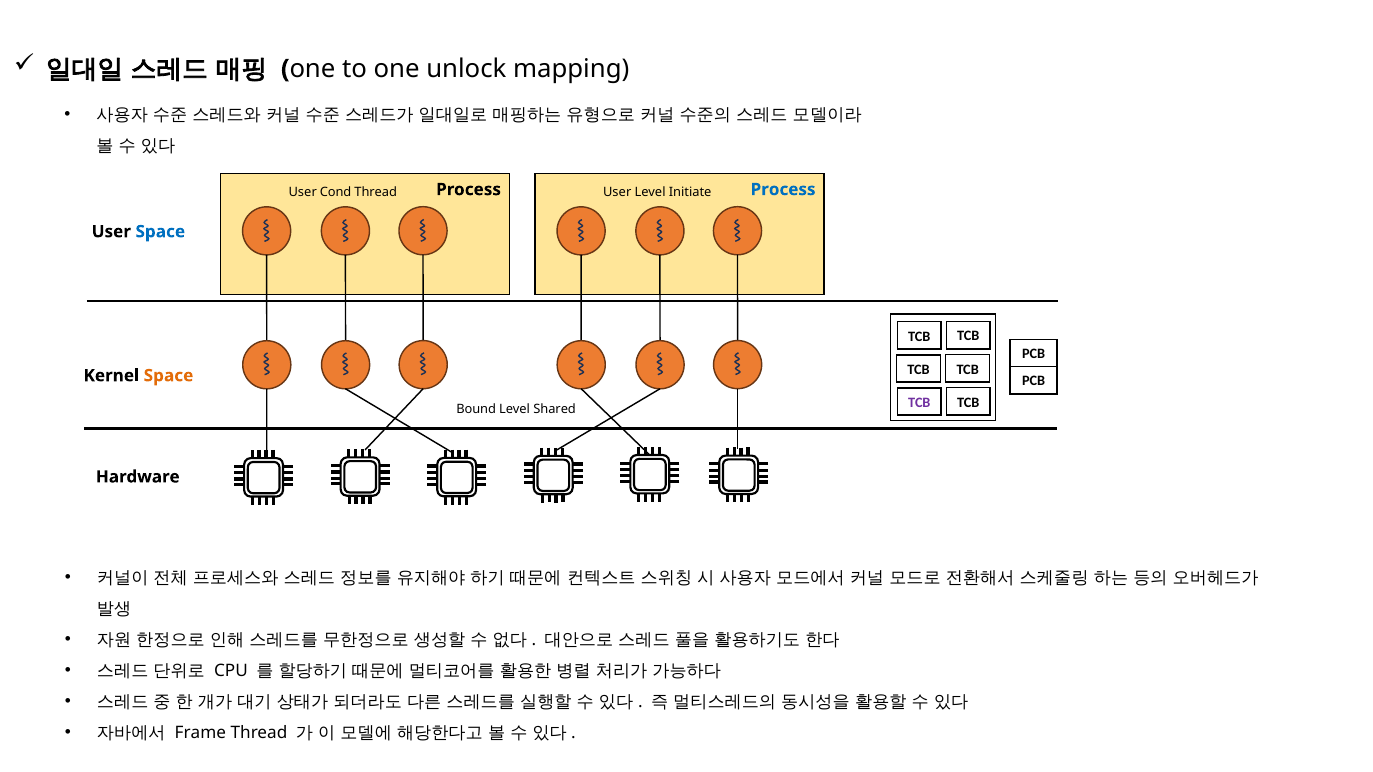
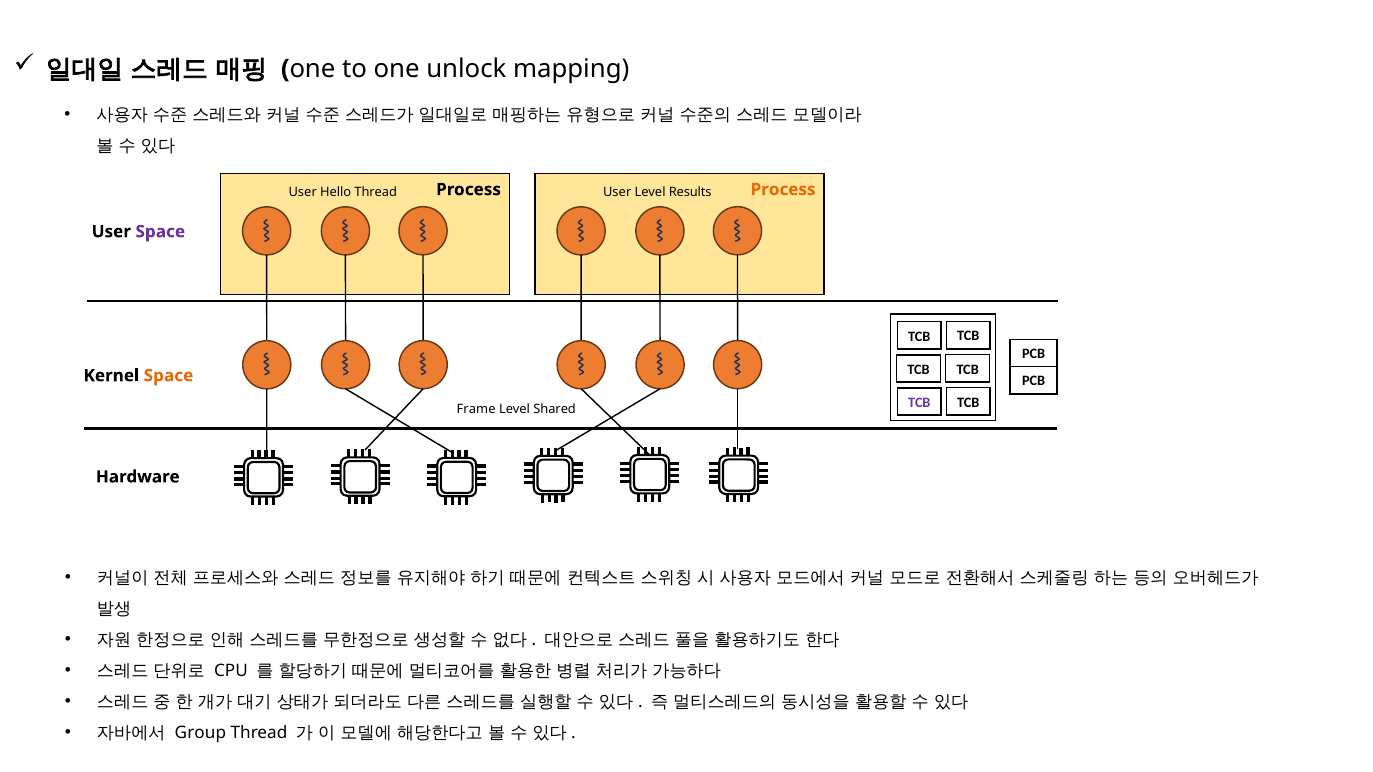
Process colour: blue -> orange (783, 190)
Cond: Cond -> Hello (336, 192)
Initiate: Initiate -> Results (690, 192)
Space colour: blue -> purple (160, 232)
Bound: Bound -> Frame (476, 410)
Frame: Frame -> Group (200, 733)
